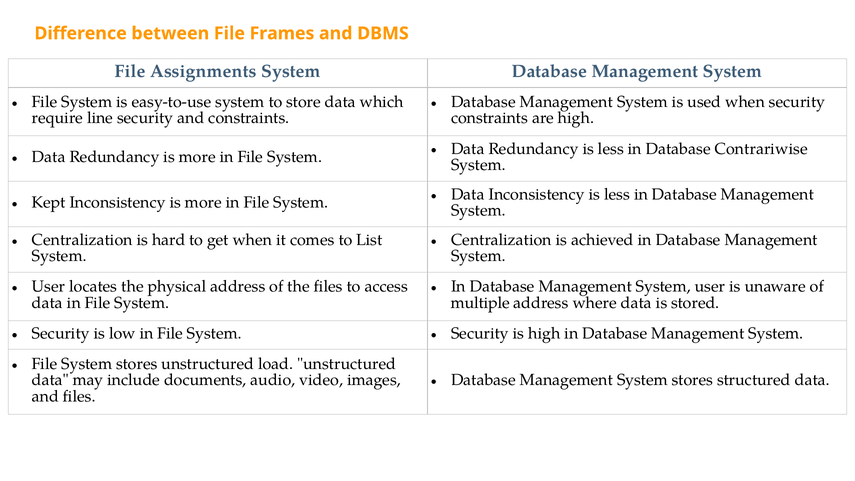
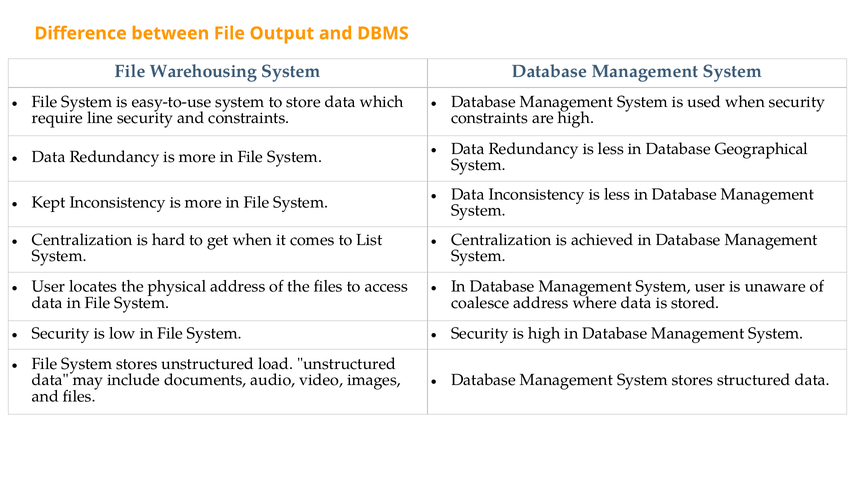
Frames: Frames -> Output (282, 33)
Assignments: Assignments -> Warehousing (204, 71)
Contrariwise: Contrariwise -> Geographical (761, 149)
multiple: multiple -> coalesce (480, 303)
